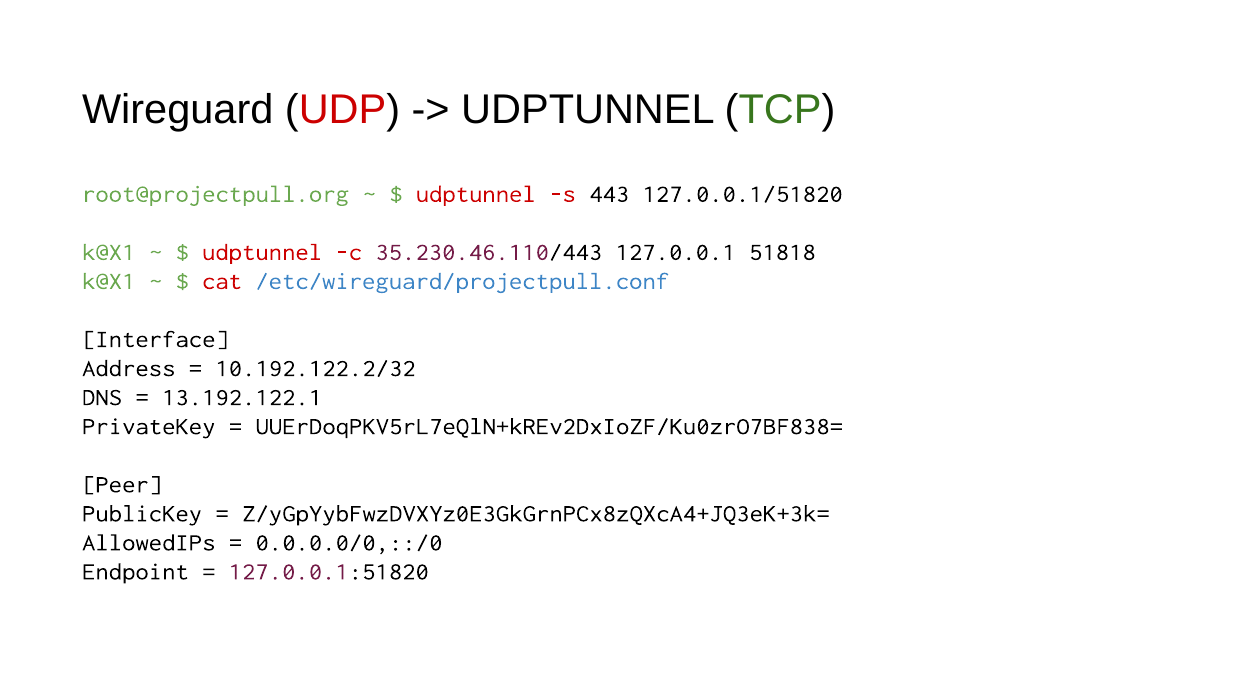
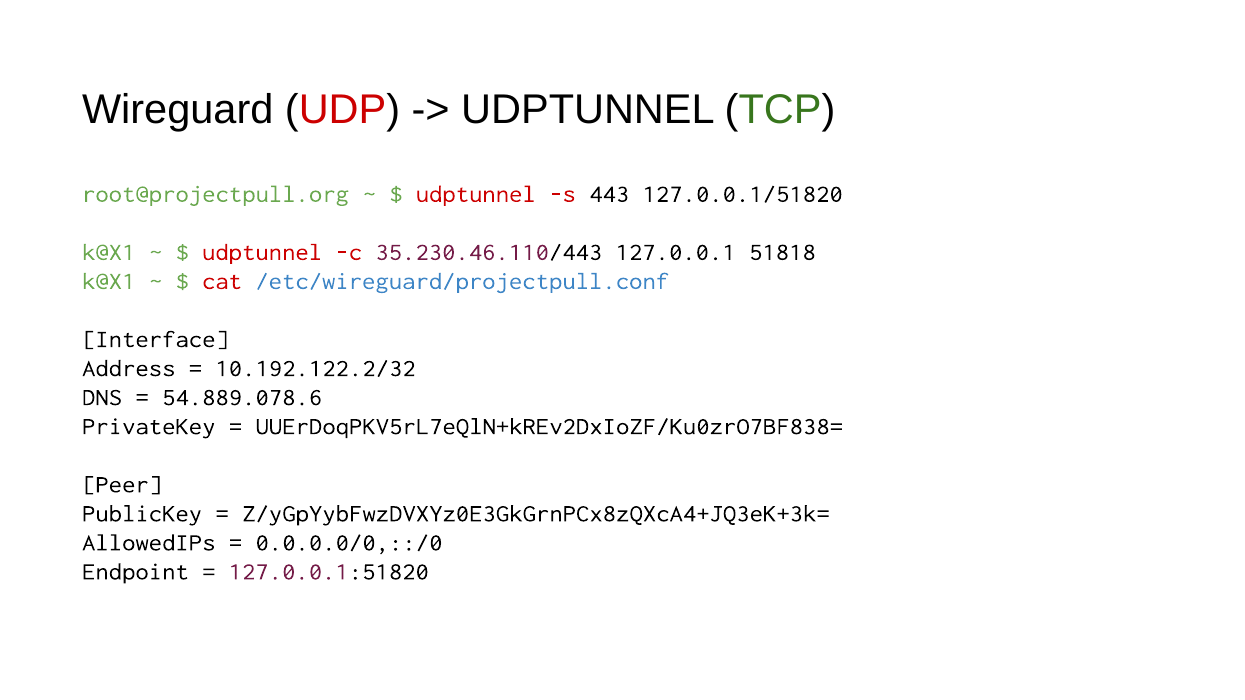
13.192.122.1: 13.192.122.1 -> 54.889.078.6 (242, 397)
